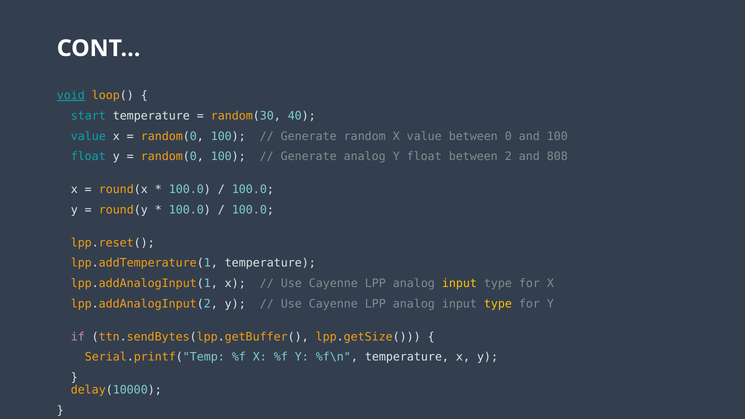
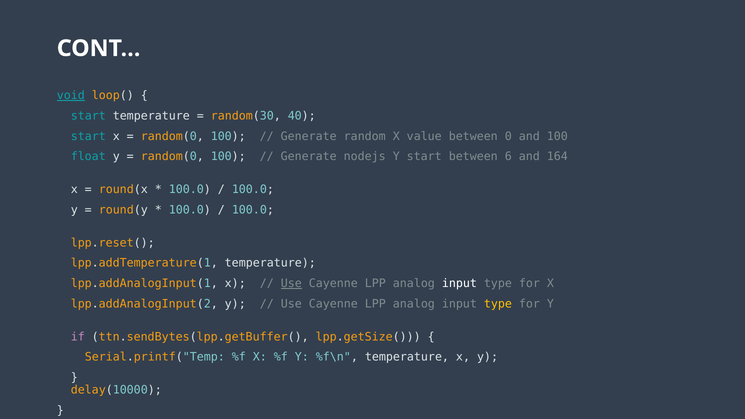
value: value -> start (88, 136)
Generate analog: analog -> nodejs (365, 157)
Y float: float -> start (424, 157)
2: 2 -> 6 (508, 157)
808: 808 -> 164 (557, 157)
Use underline: none -> present (291, 283)
input colour: yellow -> white (459, 283)
